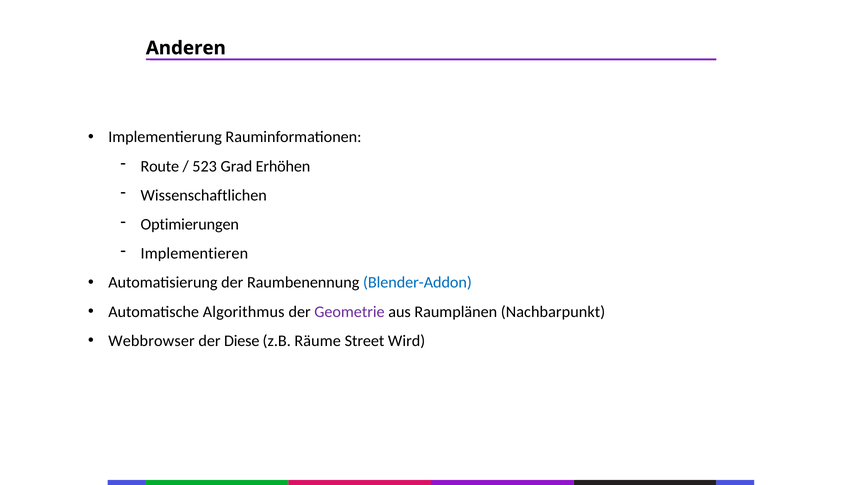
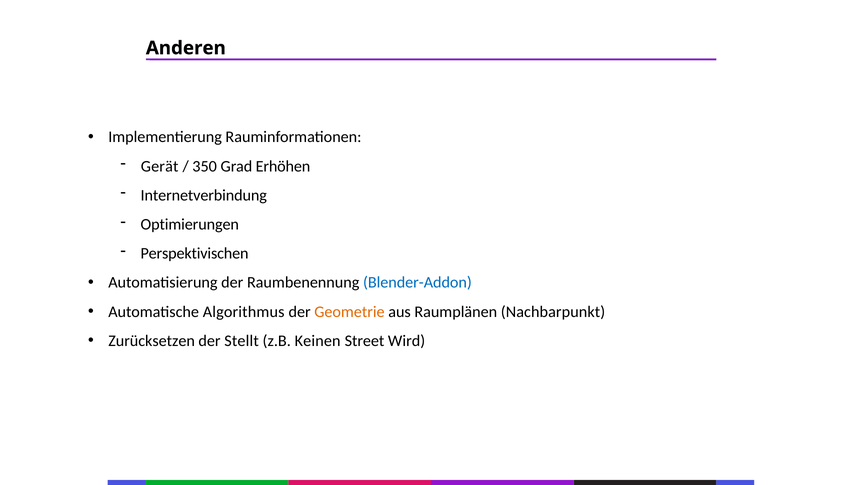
Route: Route -> Gerät (160, 166)
523: 523 -> 350 (205, 166)
Wissenschaftlichen: Wissenschaftlichen -> Internetverbindung (204, 195)
Implementieren: Implementieren -> Perspektivischen (195, 253)
Geometrie colour: purple -> orange (349, 312)
Webbrowser: Webbrowser -> Zurücksetzen (152, 341)
Diese: Diese -> Stellt (242, 341)
Räume: Räume -> Keinen (318, 341)
